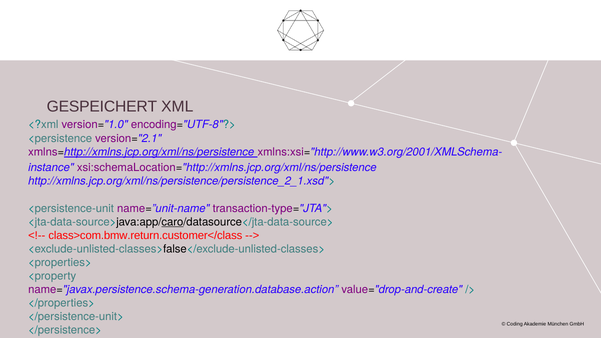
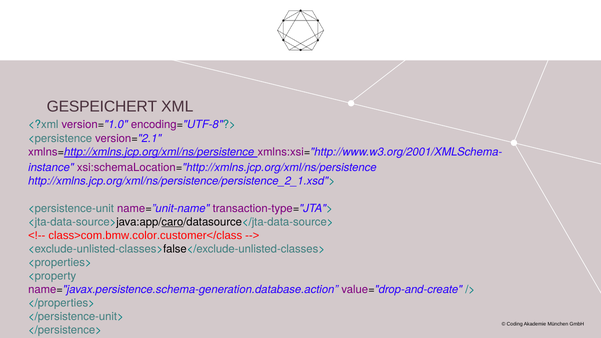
class>com.bmw.return.customer</class: class>com.bmw.return.customer</class -> class>com.bmw.color.customer</class (145, 235)
